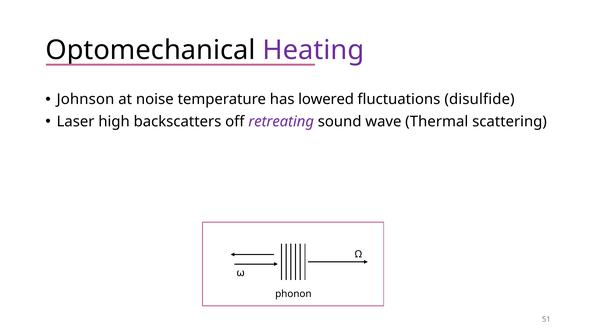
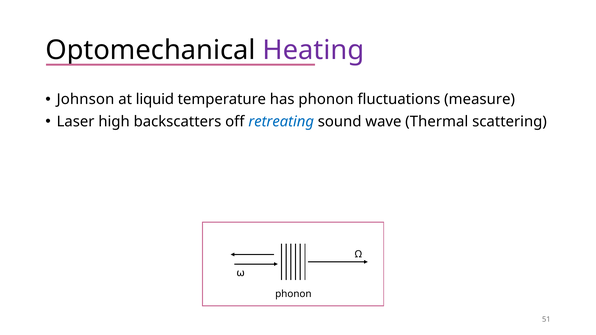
noise: noise -> liquid (155, 99)
has lowered: lowered -> phonon (326, 99)
disulfide: disulfide -> measure (480, 99)
retreating colour: purple -> blue (281, 122)
